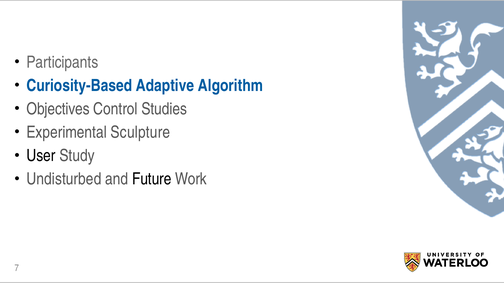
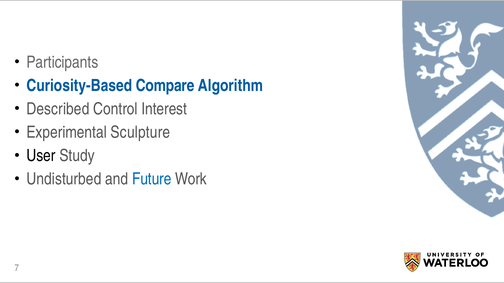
Adaptive: Adaptive -> Compare (165, 86)
Objectives: Objectives -> Described (58, 109)
Studies: Studies -> Interest (164, 109)
Future colour: black -> blue (152, 179)
